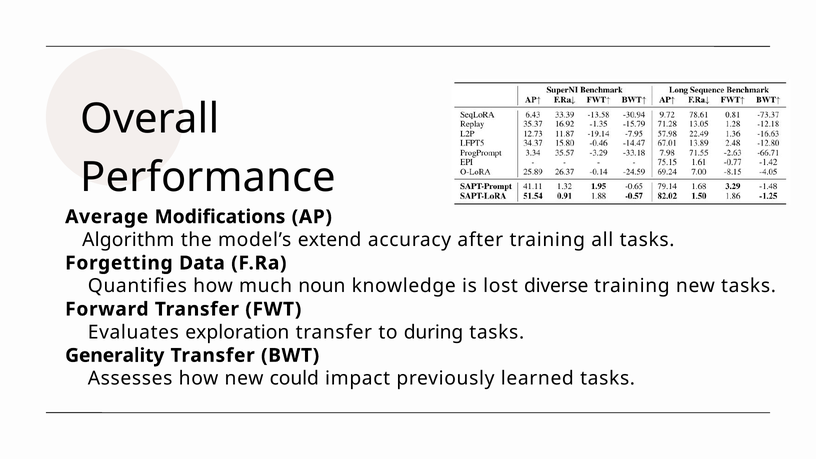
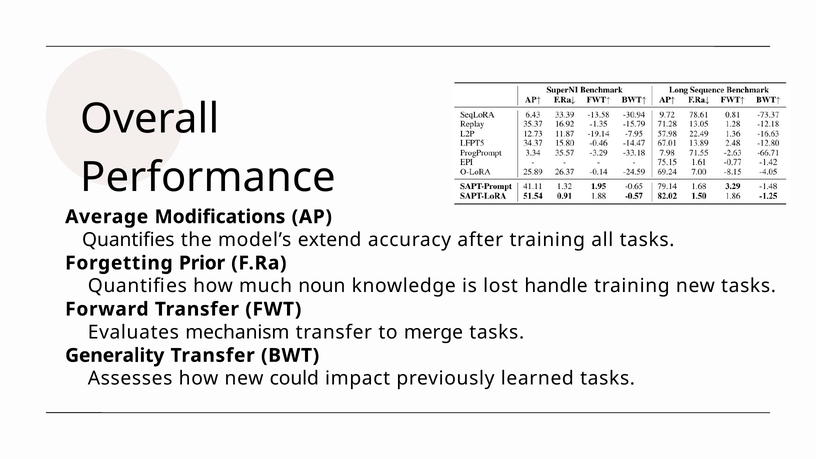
Algorithm: Algorithm -> Quantifies (128, 240)
Data: Data -> Prior (202, 263)
diverse: diverse -> handle (556, 286)
exploration: exploration -> mechanism (237, 332)
during: during -> merge (434, 332)
